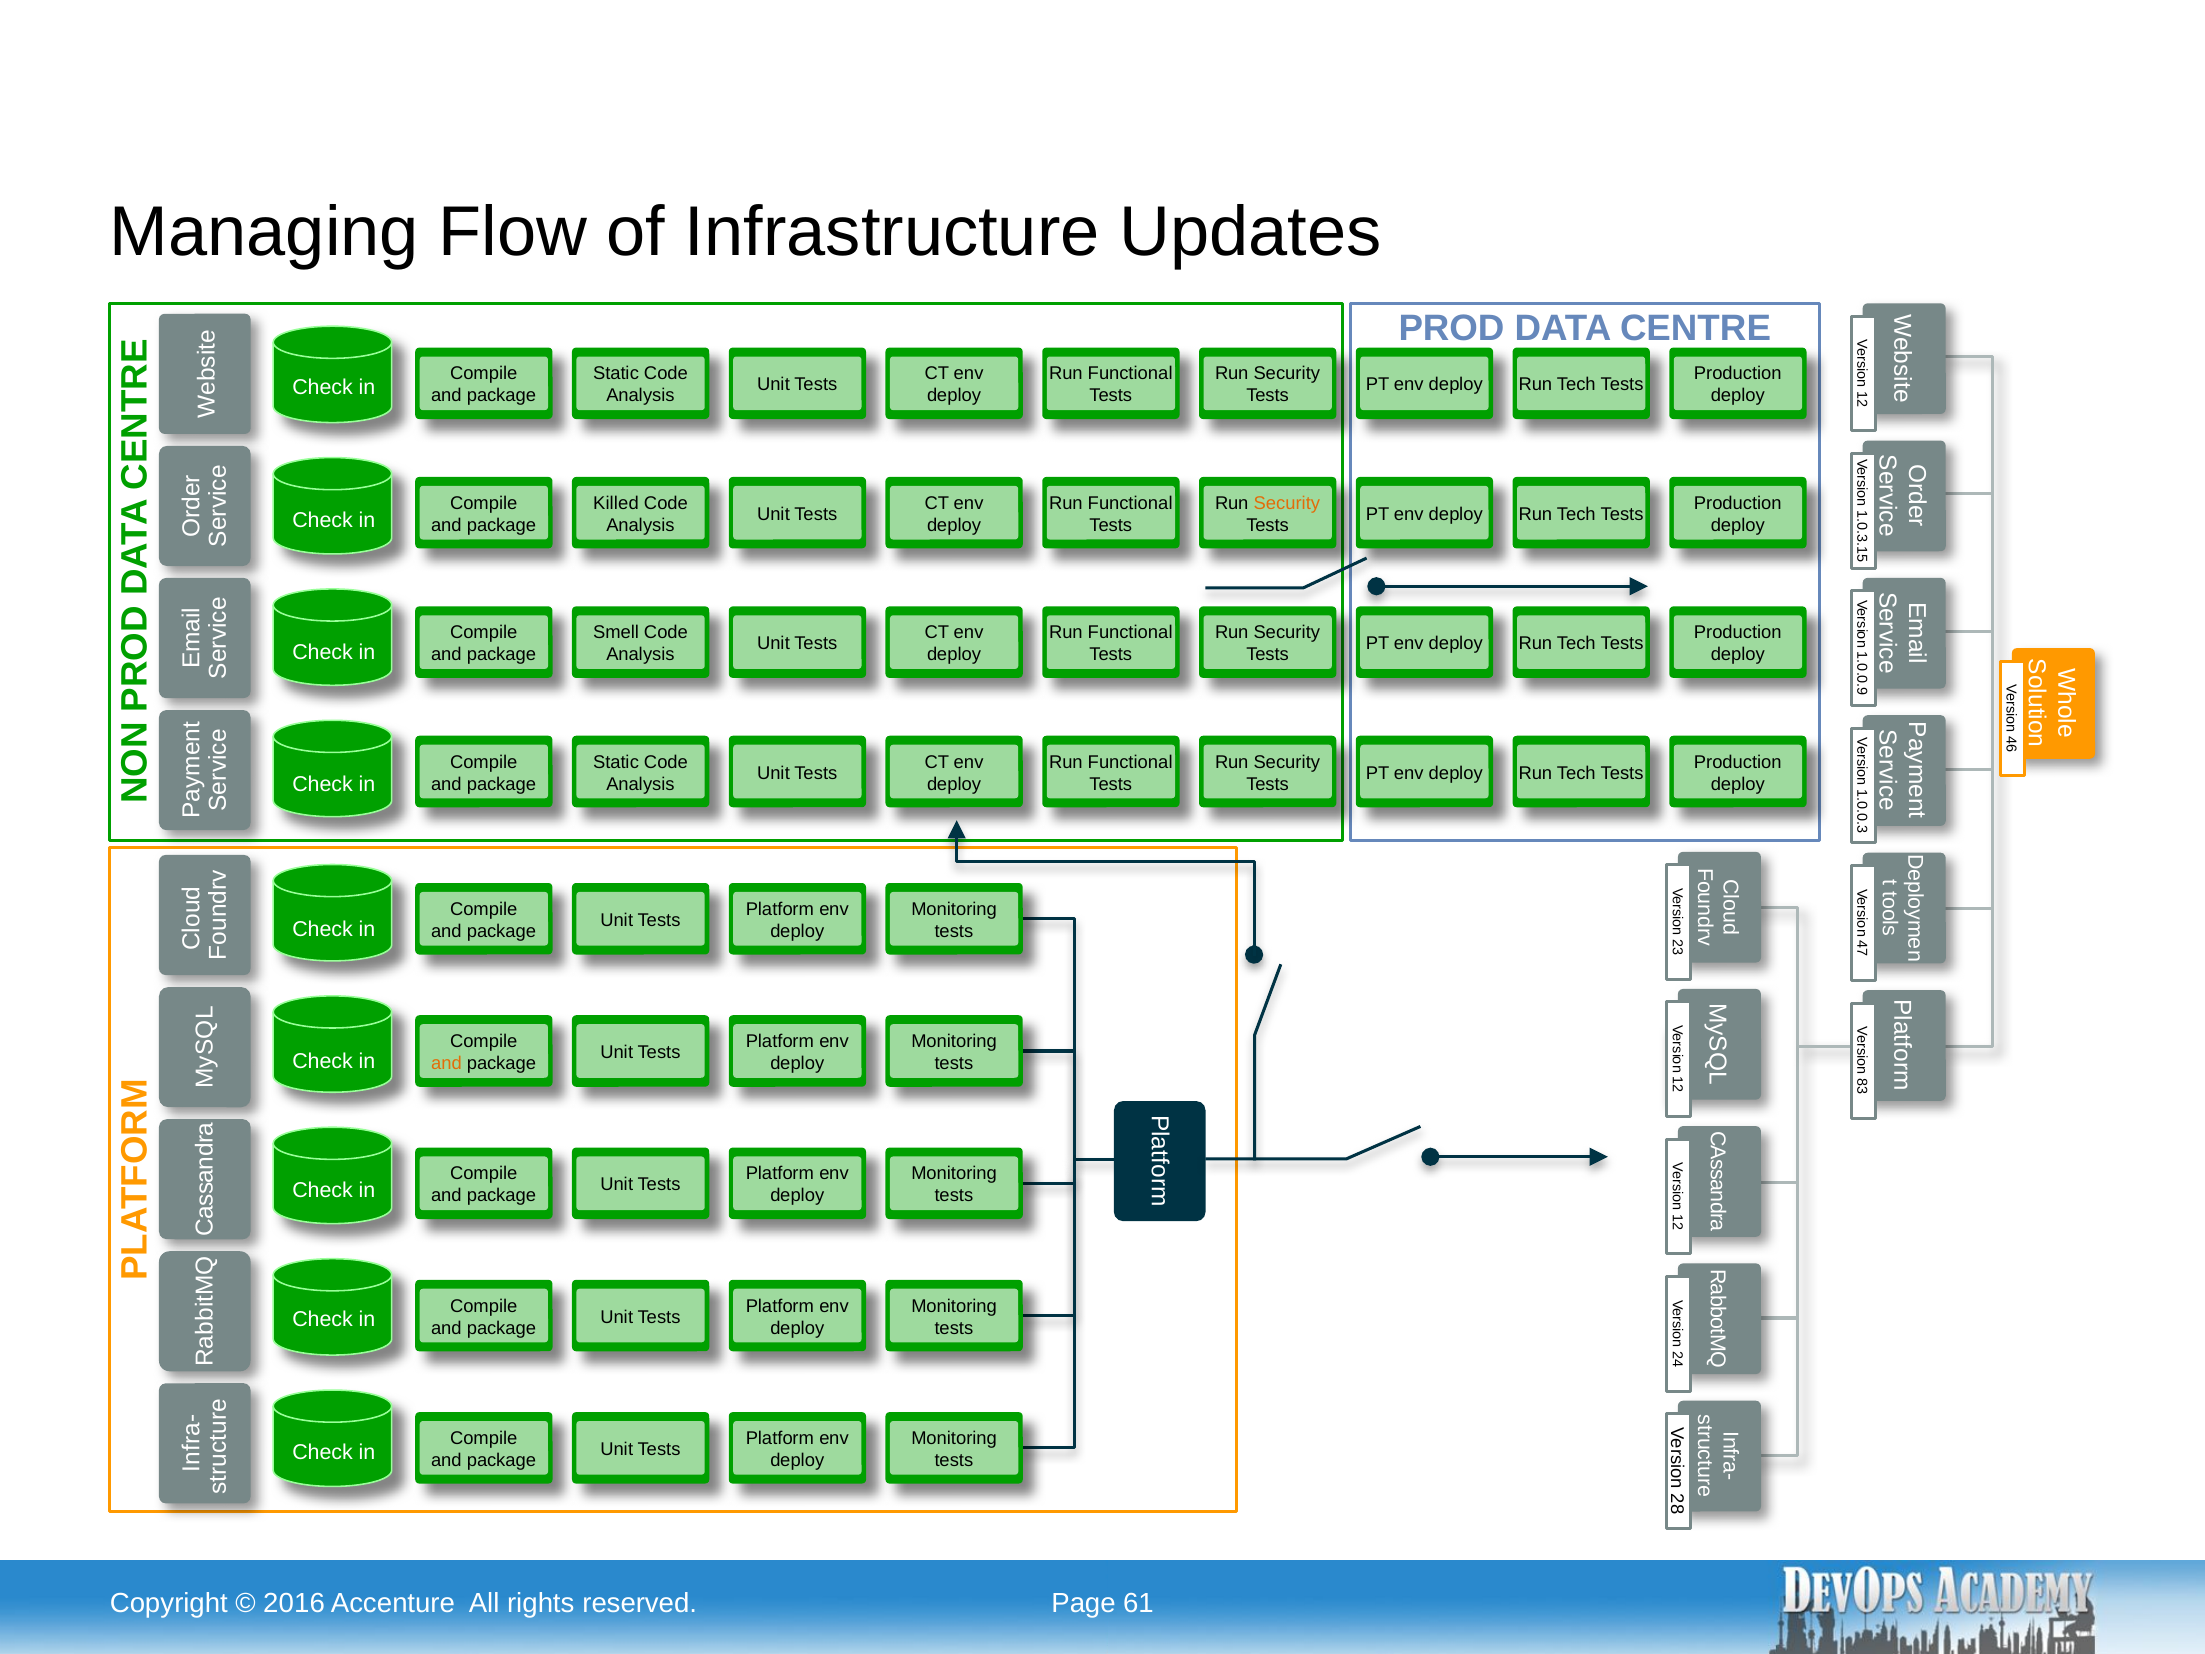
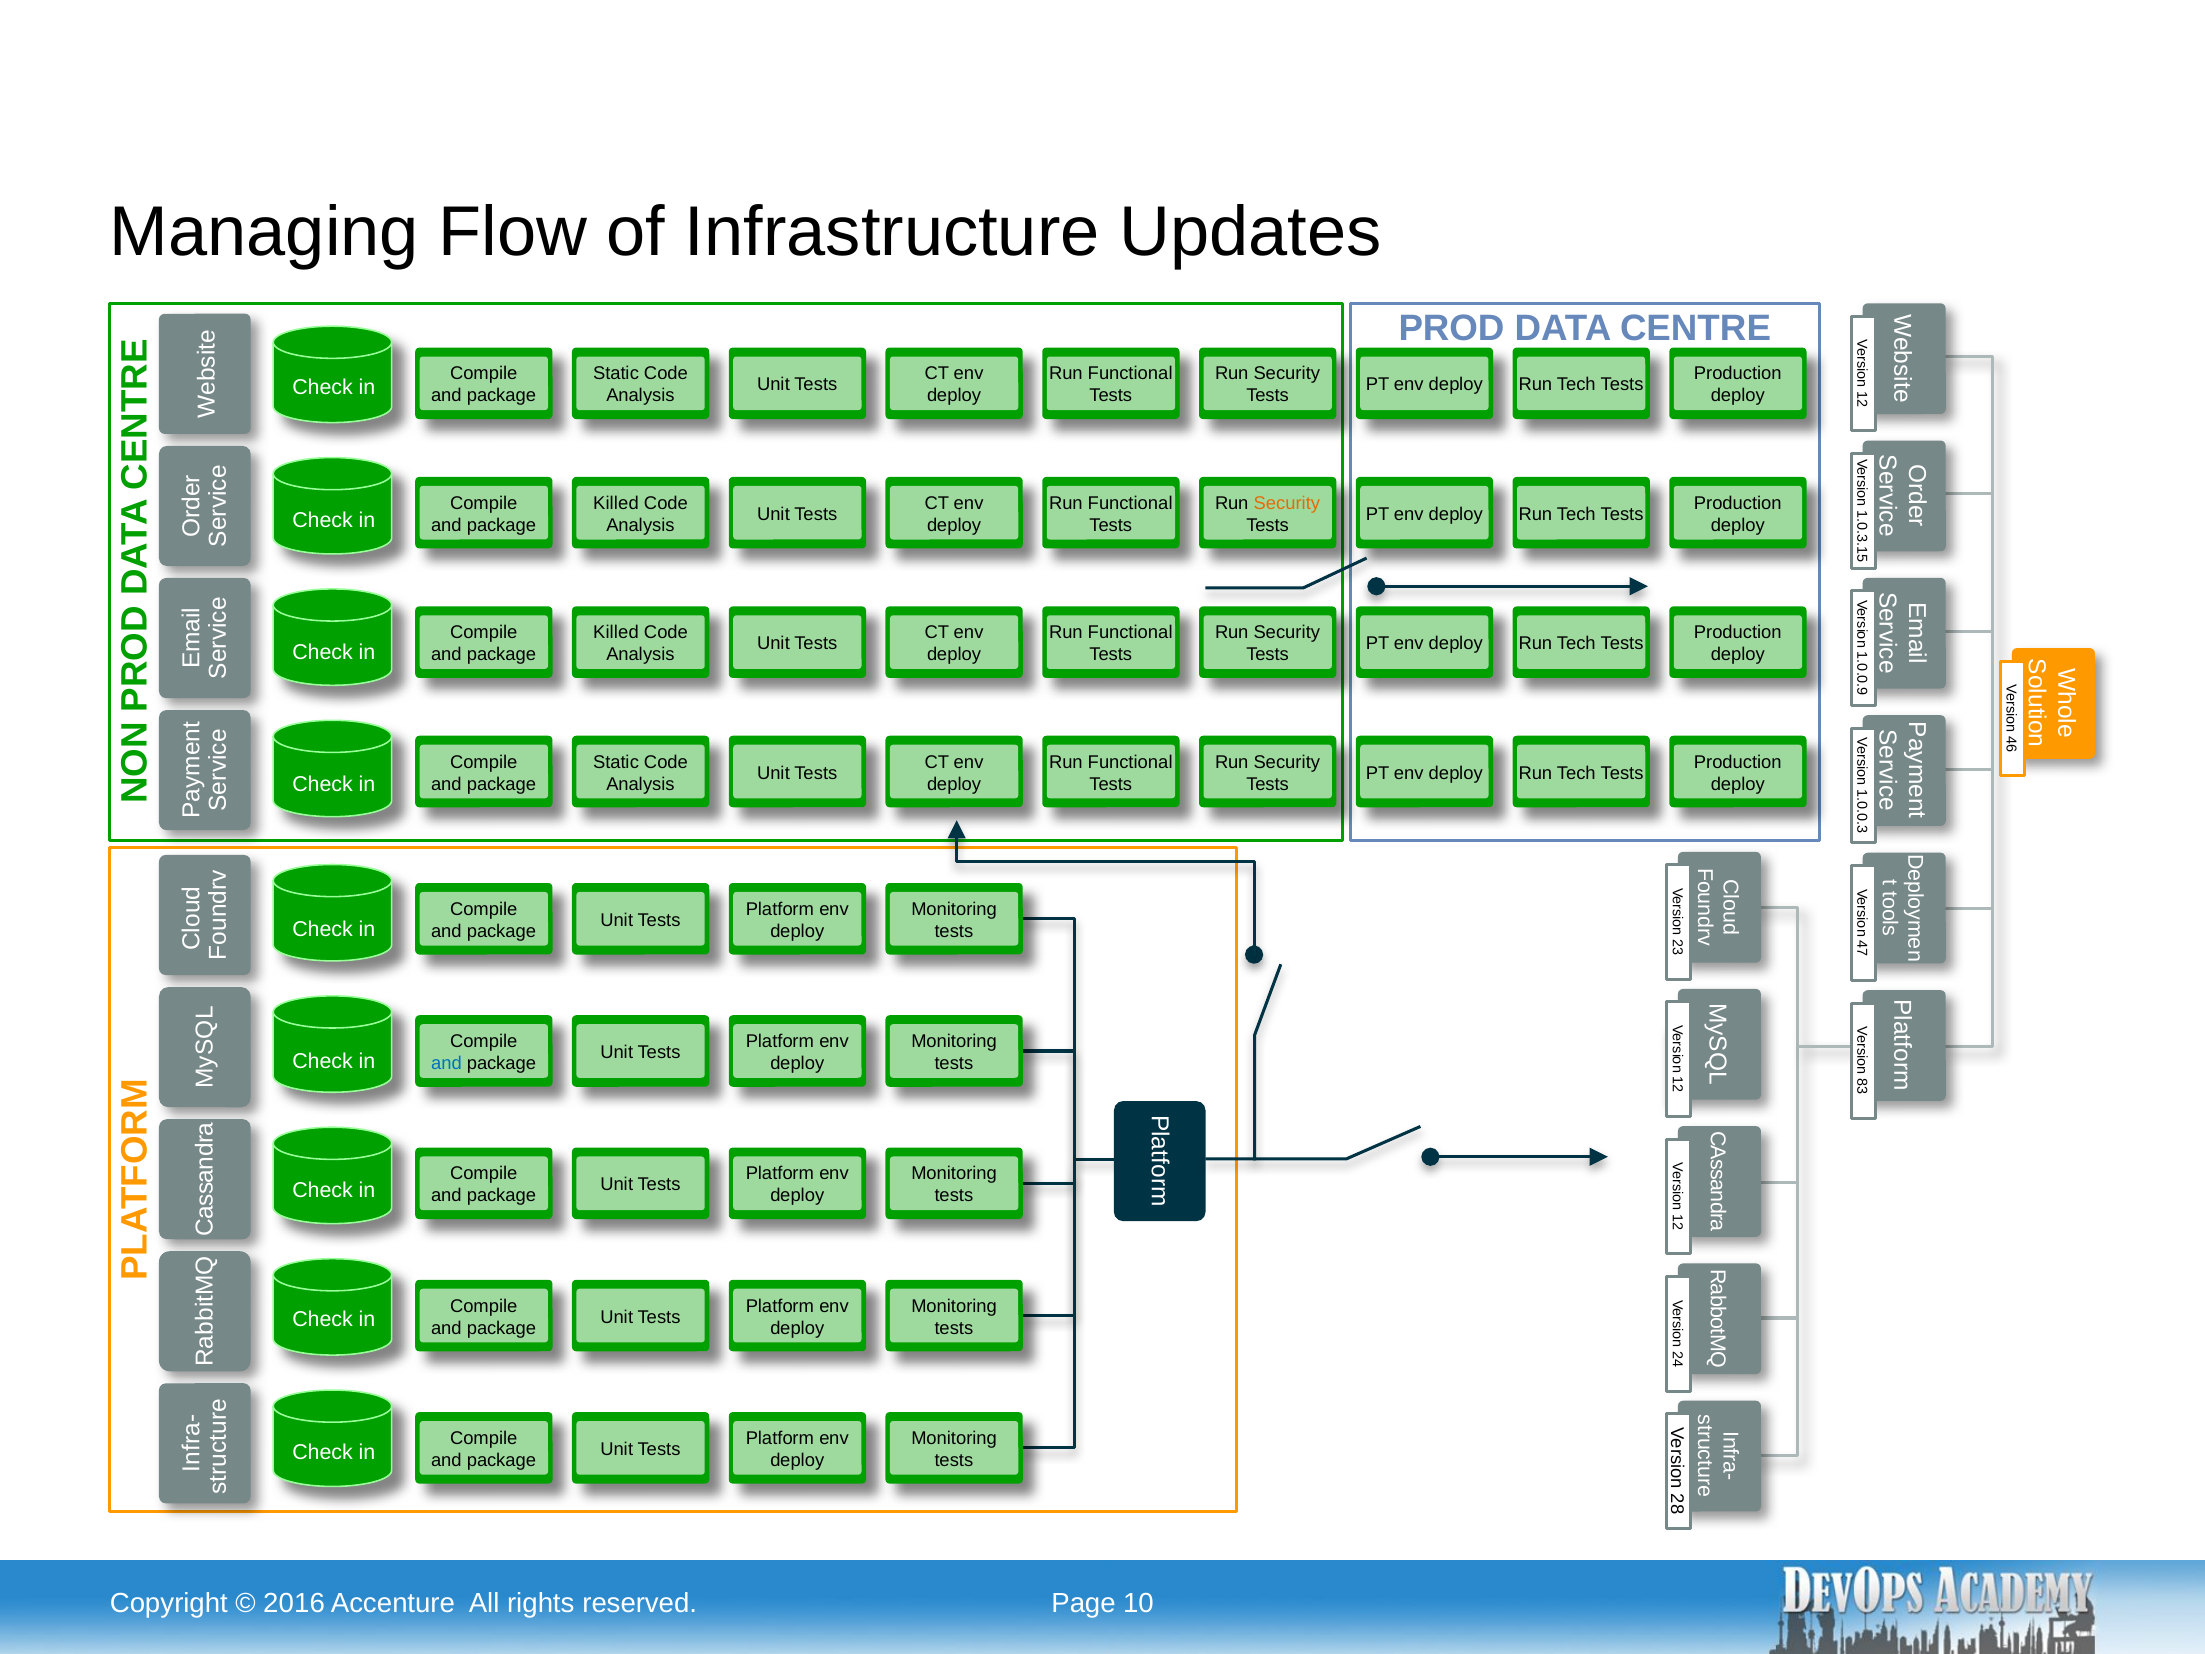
Smell: Smell -> Killed (616, 633)
and colour: orange -> blue (446, 1063)
61: 61 -> 10 (1138, 1603)
